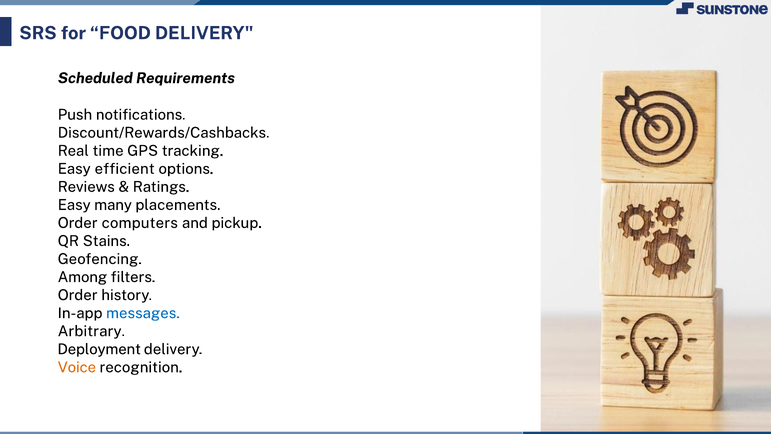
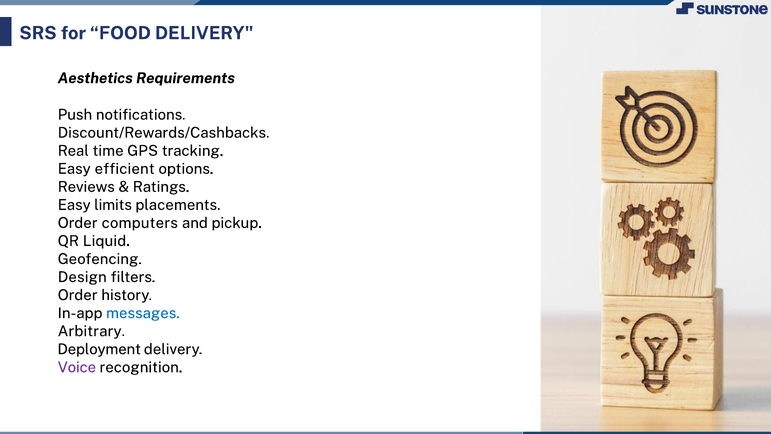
Scheduled: Scheduled -> Aesthetics (95, 78)
many: many -> limits (113, 205)
Stains: Stains -> Liquid (106, 241)
Among: Among -> Design (82, 277)
Voice colour: orange -> purple (77, 367)
